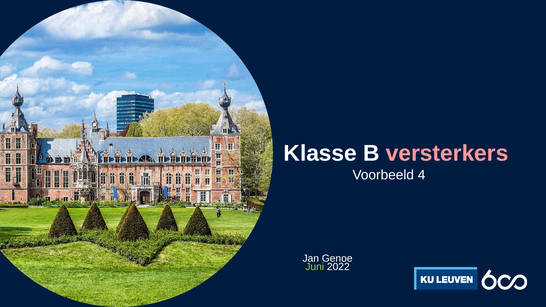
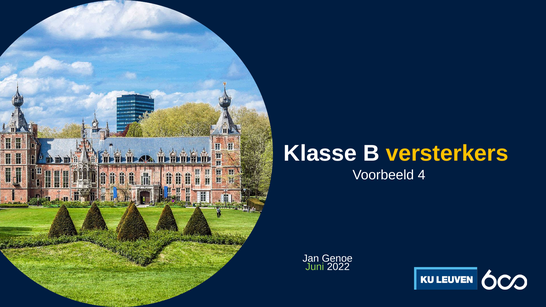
versterkers colour: pink -> yellow (447, 153)
